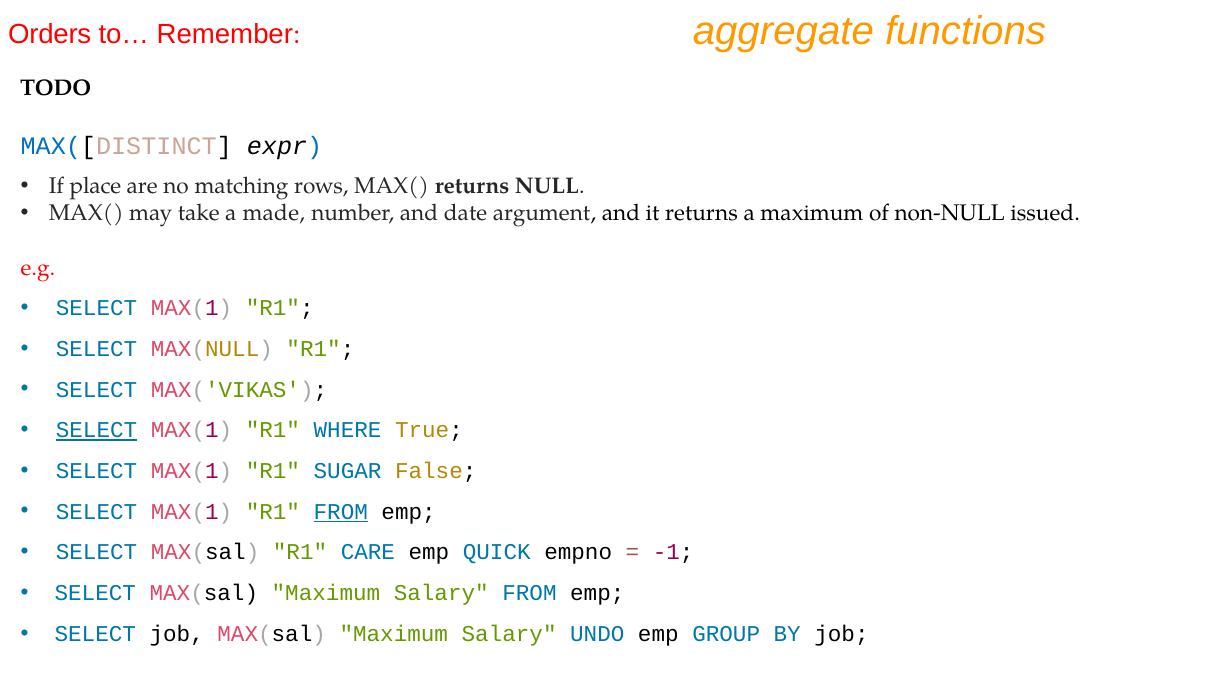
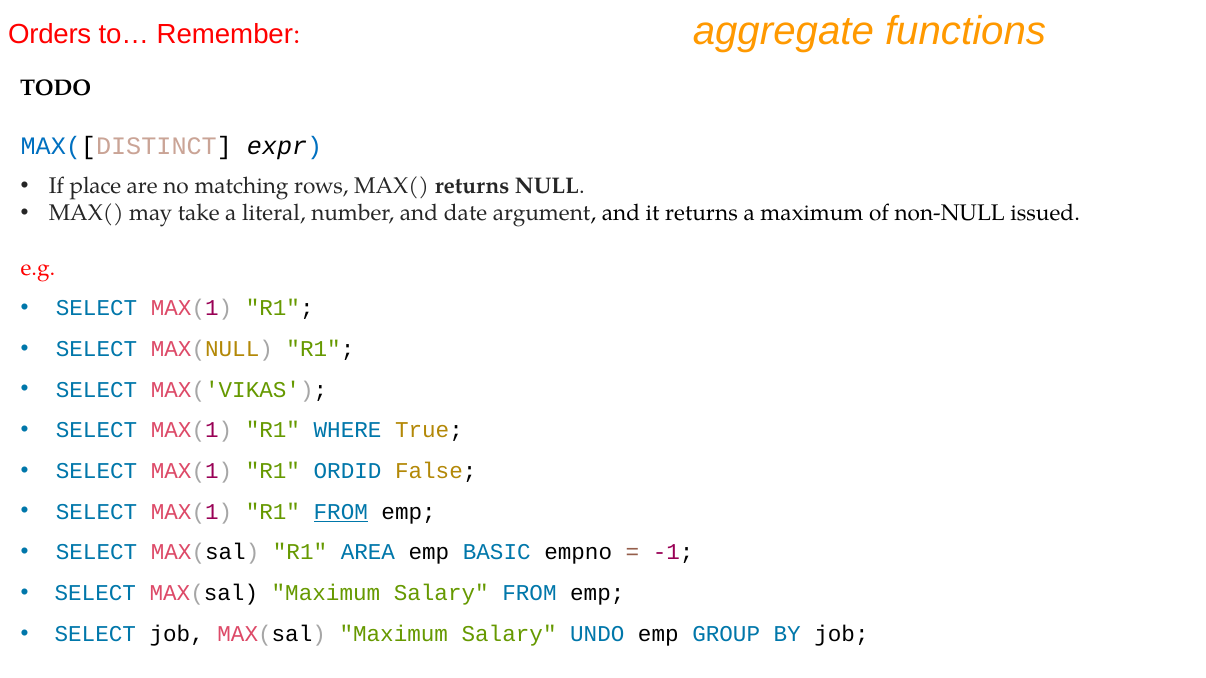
made: made -> literal (274, 214)
SELECT underline: present -> none (97, 431)
SUGAR: SUGAR -> ORDID (348, 471)
CARE: CARE -> AREA (368, 553)
QUICK: QUICK -> BASIC (497, 553)
